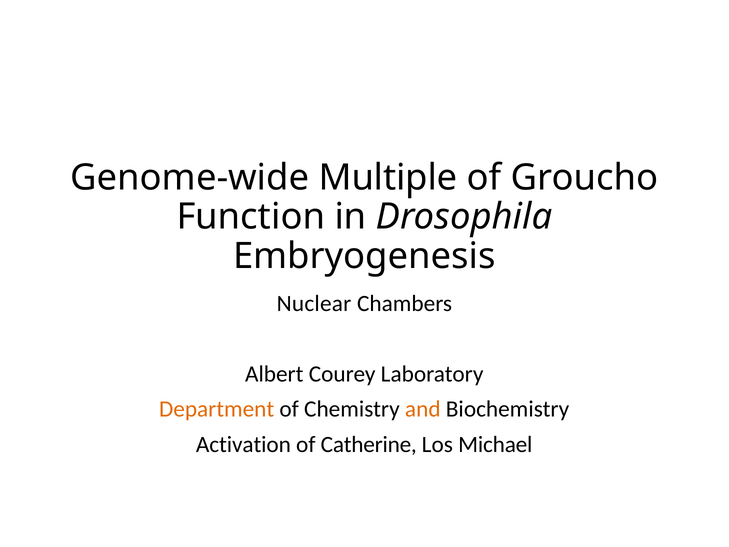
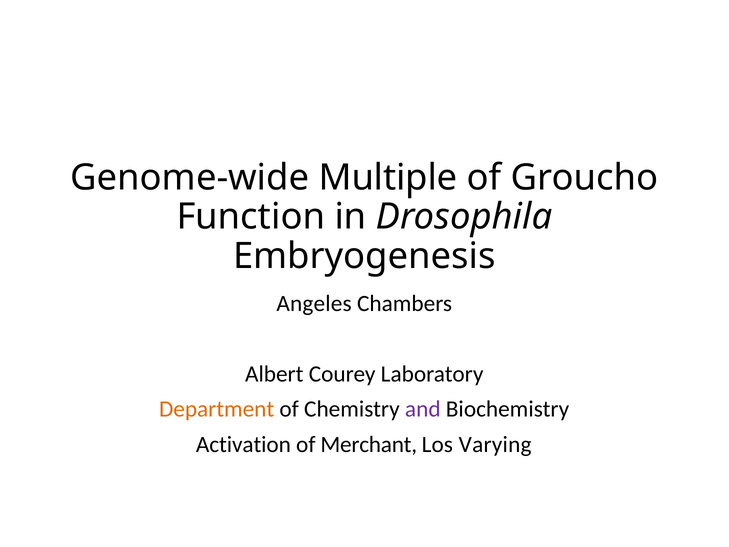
Nuclear: Nuclear -> Angeles (314, 303)
and colour: orange -> purple (423, 409)
Catherine: Catherine -> Merchant (369, 444)
Michael: Michael -> Varying (495, 444)
